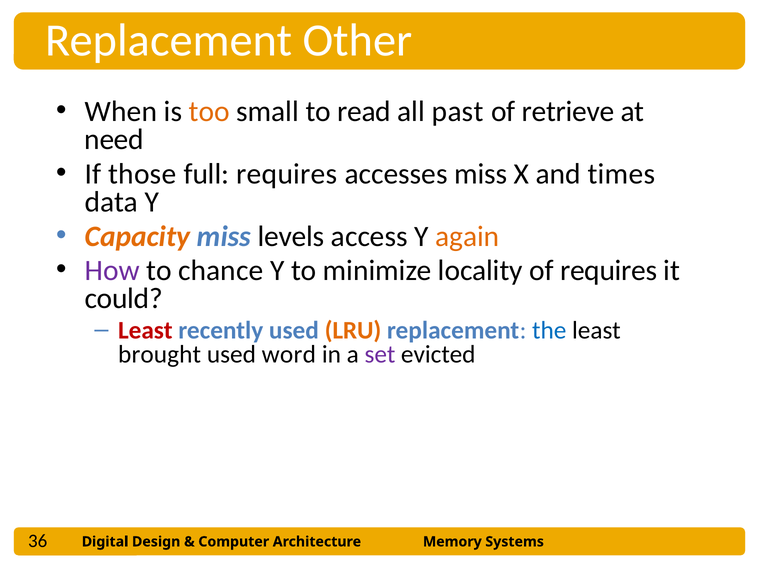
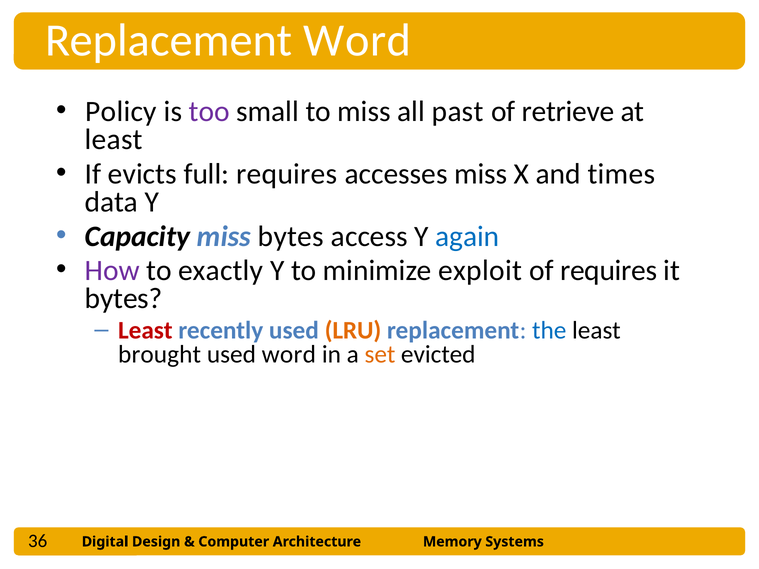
Replacement Other: Other -> Word (357, 40)
When: When -> Policy (121, 112)
too colour: orange -> purple (209, 112)
to read: read -> miss (364, 112)
need: need -> least (114, 140)
those: those -> evicts (142, 174)
Capacity colour: orange -> black (138, 236)
miss levels: levels -> bytes (291, 236)
again colour: orange -> blue (467, 236)
chance: chance -> exactly (221, 271)
locality: locality -> exploit (480, 271)
could: could -> bytes (124, 299)
set colour: purple -> orange (380, 355)
